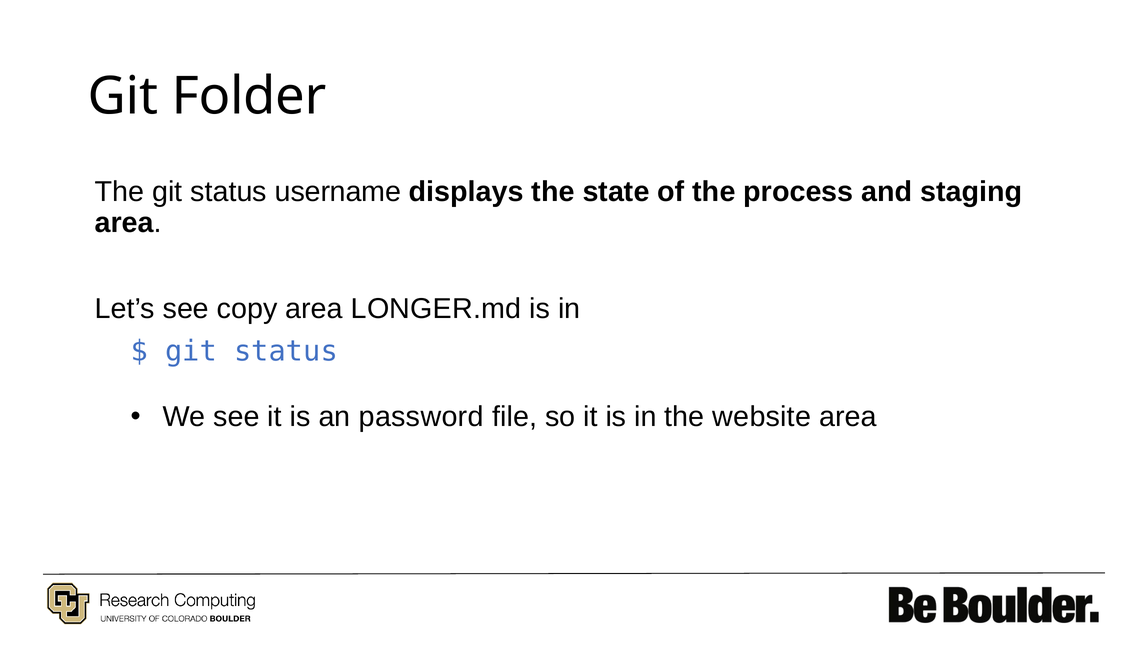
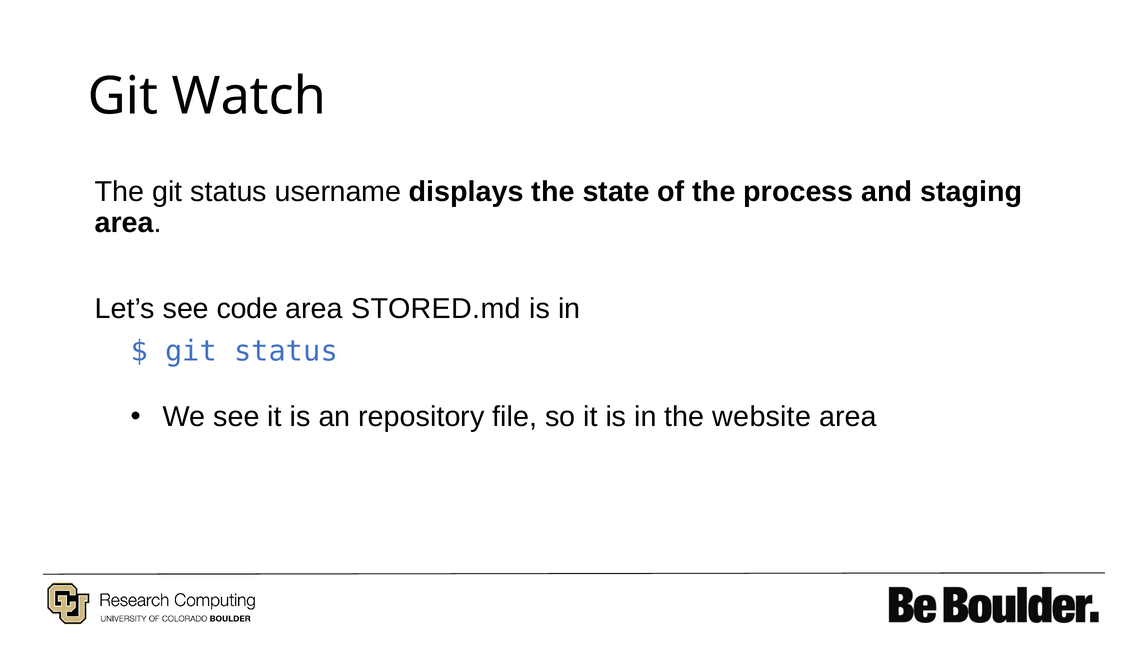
Folder: Folder -> Watch (249, 96)
copy: copy -> code (247, 308)
LONGER.md: LONGER.md -> STORED.md (436, 308)
password: password -> repository (421, 417)
